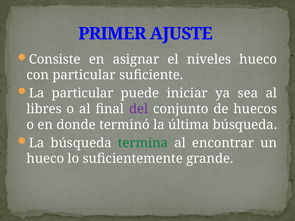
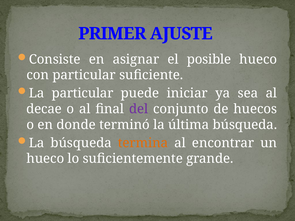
niveles: niveles -> posible (209, 59)
libres: libres -> decae (44, 109)
termina colour: green -> orange (143, 143)
